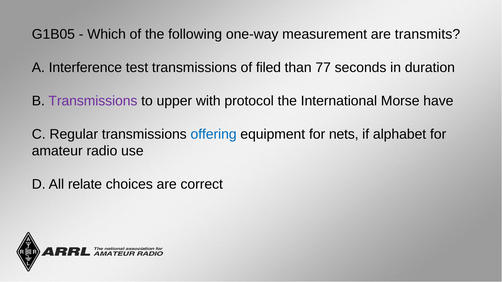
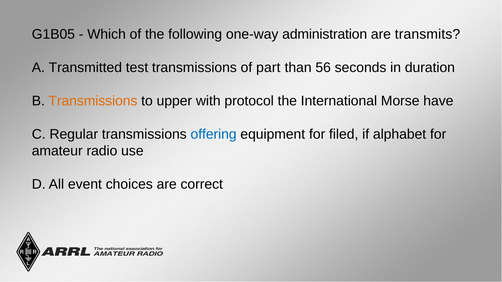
measurement: measurement -> administration (325, 34)
Interference: Interference -> Transmitted (85, 68)
filed: filed -> part (268, 68)
77: 77 -> 56 (323, 68)
Transmissions colour: purple -> orange (93, 101)
nets: nets -> filed (344, 134)
relate: relate -> event (85, 185)
